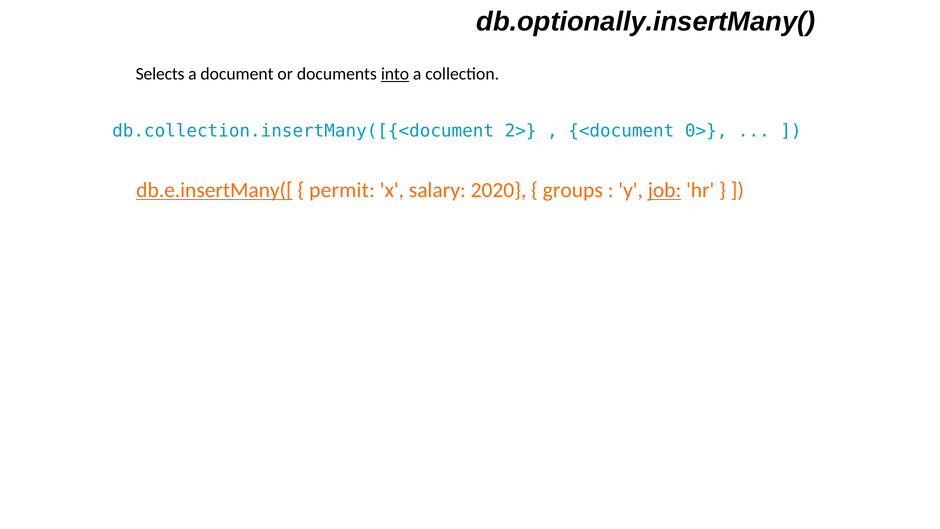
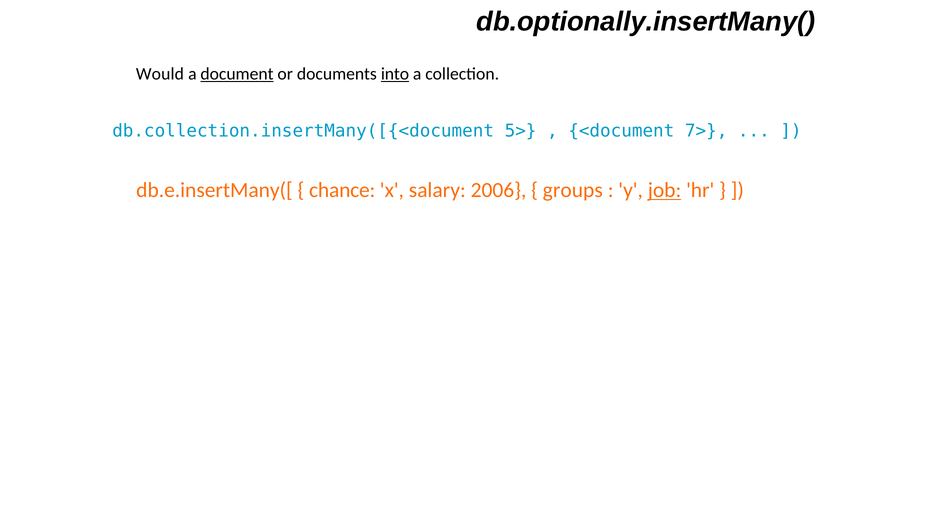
Selects: Selects -> Would (160, 74)
document underline: none -> present (237, 74)
2>: 2> -> 5> (521, 131)
0>: 0> -> 7> (706, 131)
db.e.insertMany([ underline: present -> none (214, 190)
permit: permit -> chance (342, 190)
2020: 2020 -> 2006 (499, 190)
